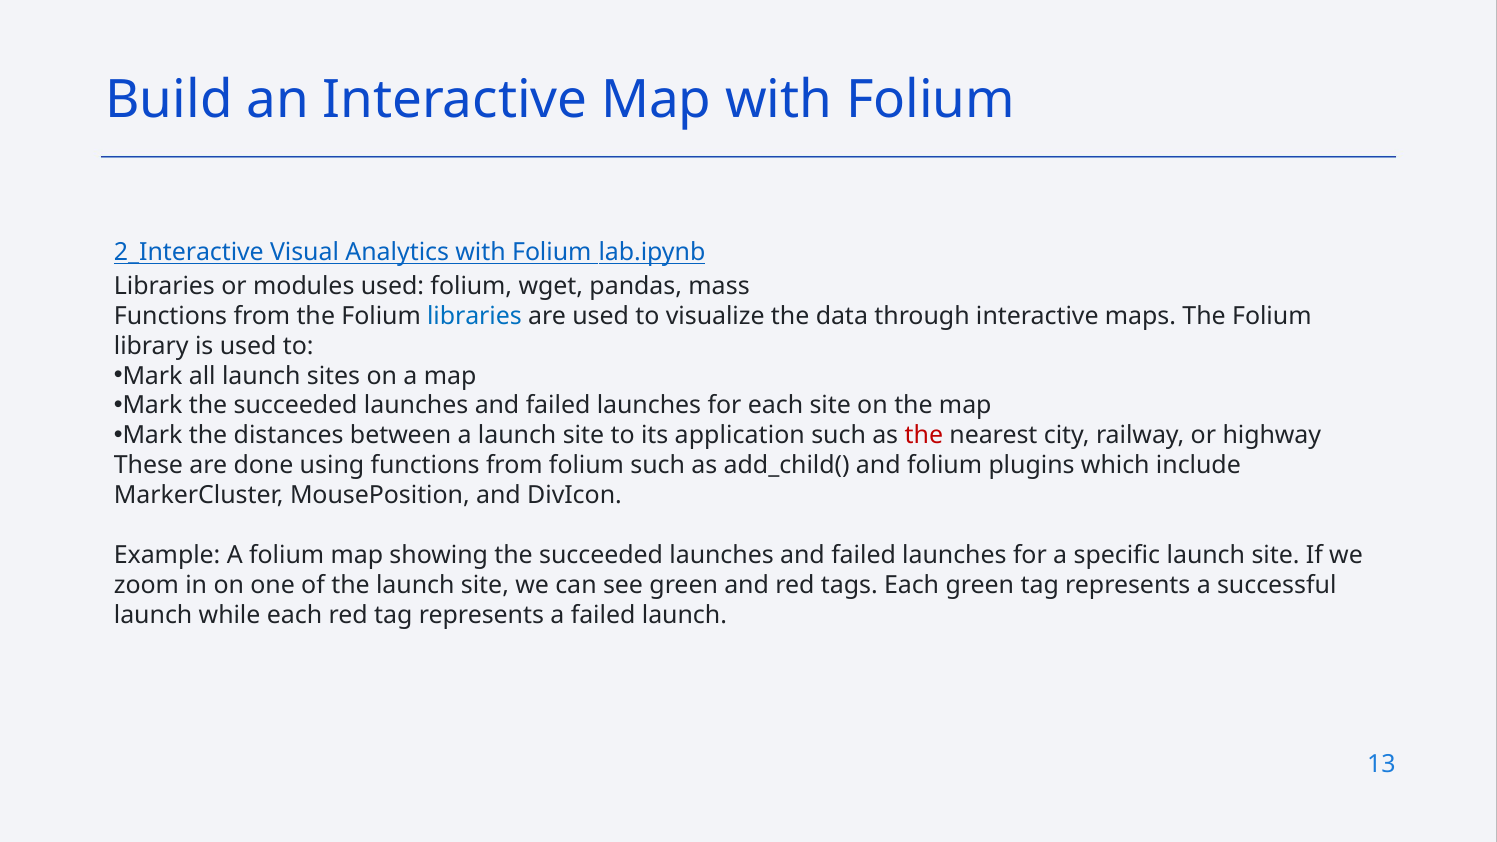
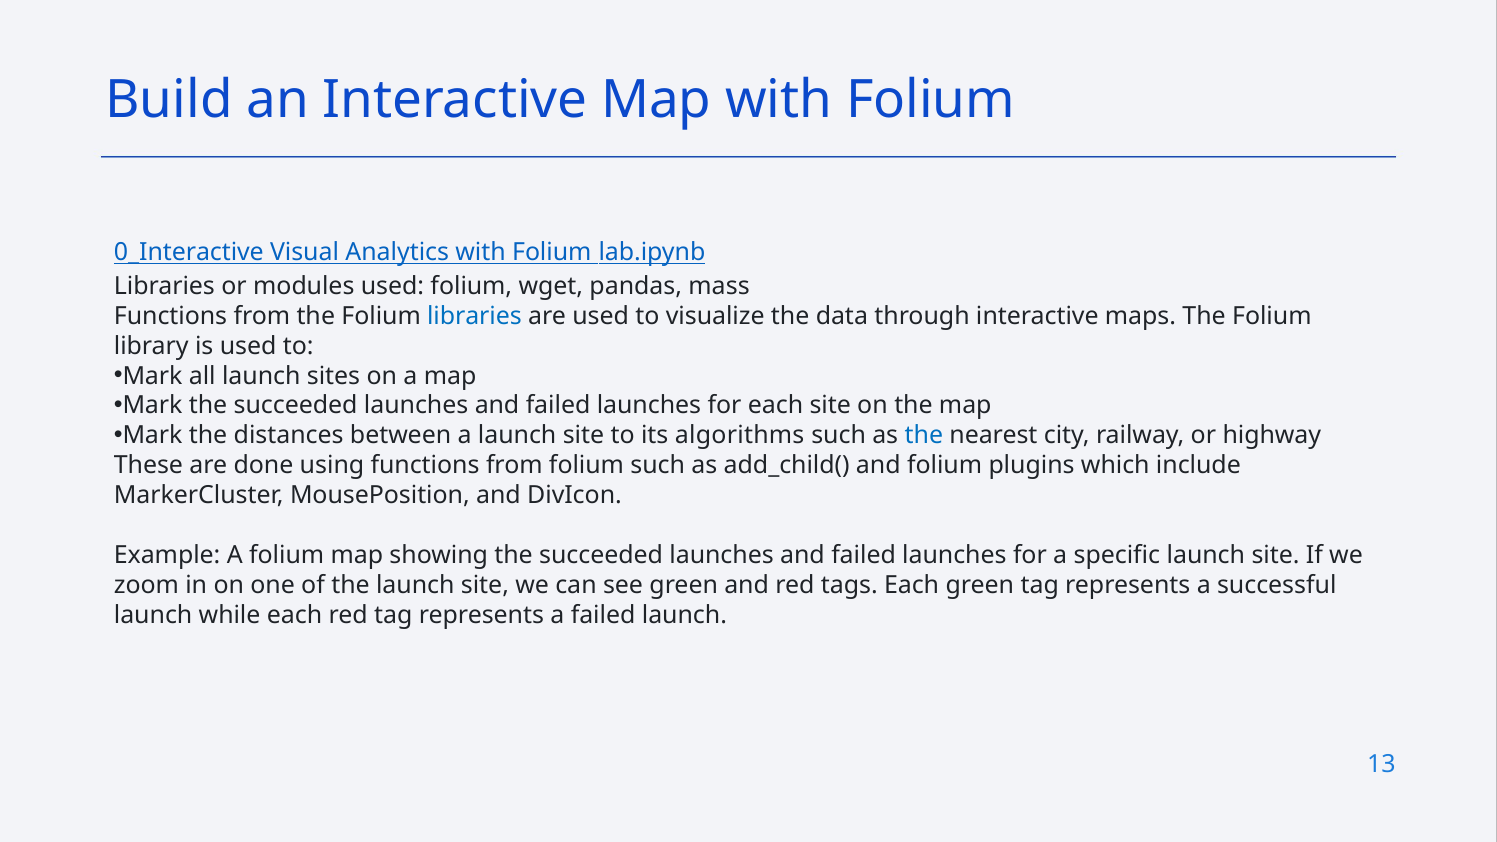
2_Interactive: 2_Interactive -> 0_Interactive (189, 252)
application: application -> algorithms (740, 436)
the colour: red -> blue (924, 436)
